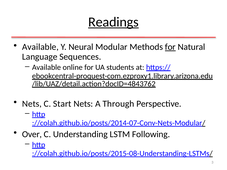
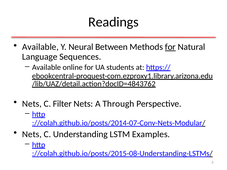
Readings underline: present -> none (113, 22)
Modular: Modular -> Between (111, 47)
Start: Start -> Filter (62, 104)
Over: Over -> Nets (32, 134)
Following: Following -> Examples (151, 134)
